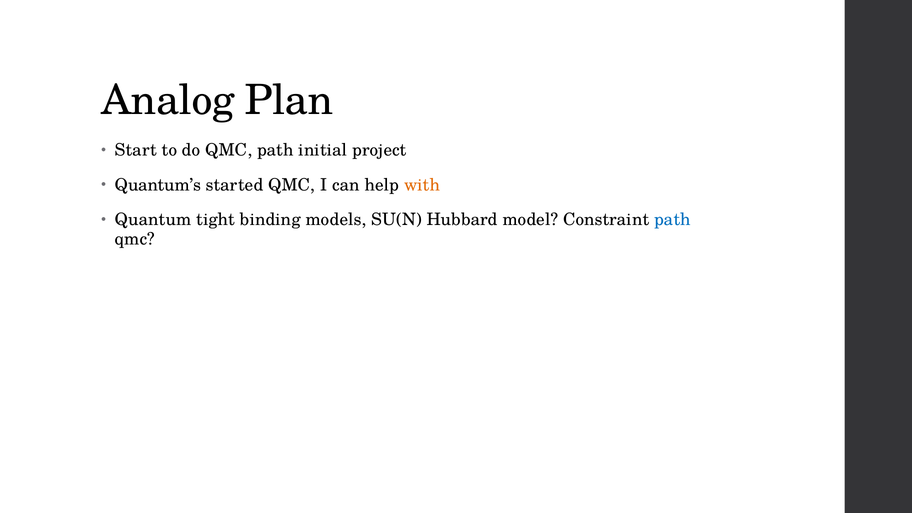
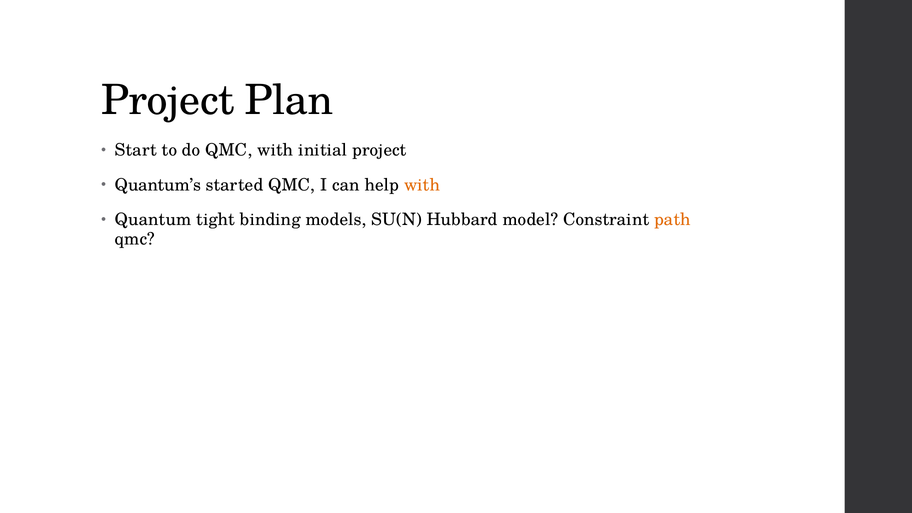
Analog: Analog -> Project (168, 100)
QMC path: path -> with (275, 150)
path colour: blue -> orange (672, 220)
